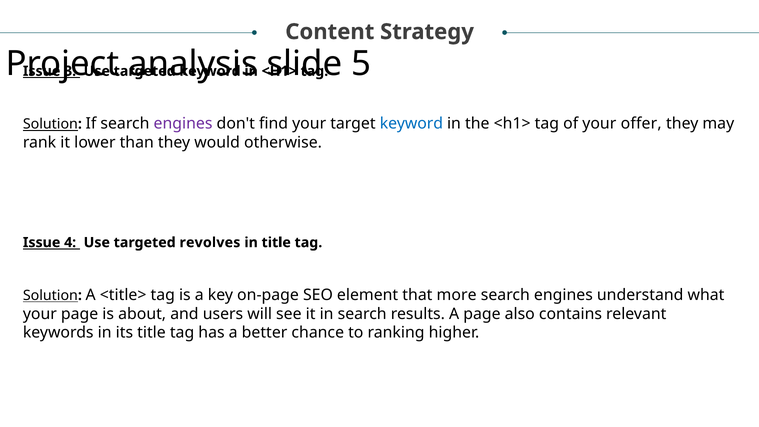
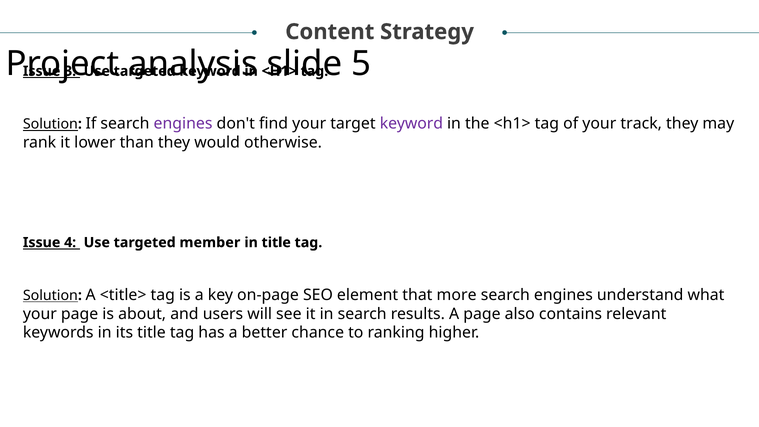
keyword colour: blue -> purple (411, 123)
offer: offer -> track (641, 123)
revolves: revolves -> member (210, 242)
